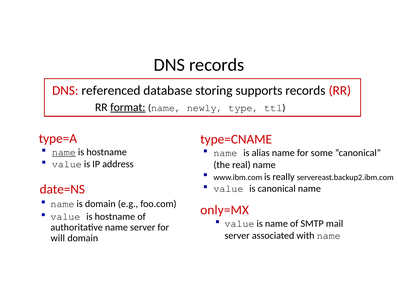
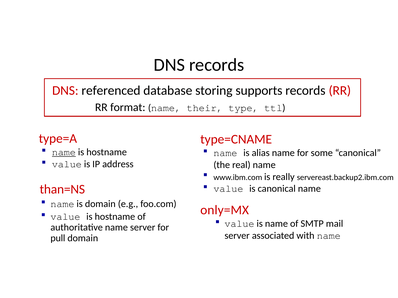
format underline: present -> none (128, 107)
newly: newly -> their (205, 108)
date=NS: date=NS -> than=NS (62, 190)
will: will -> pull (58, 239)
